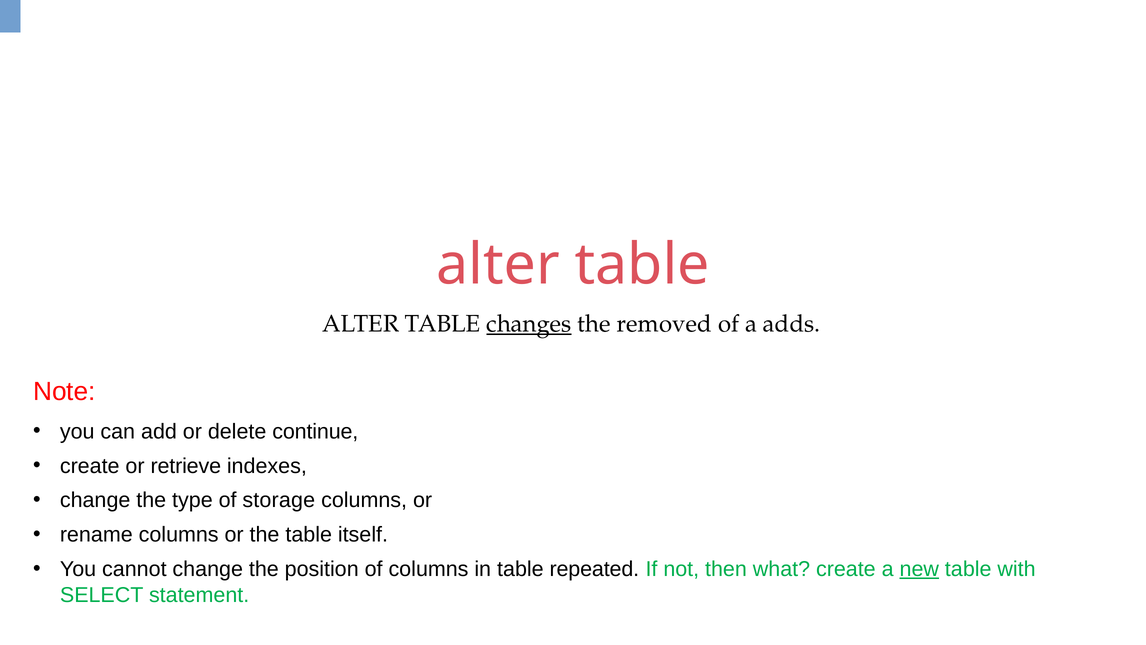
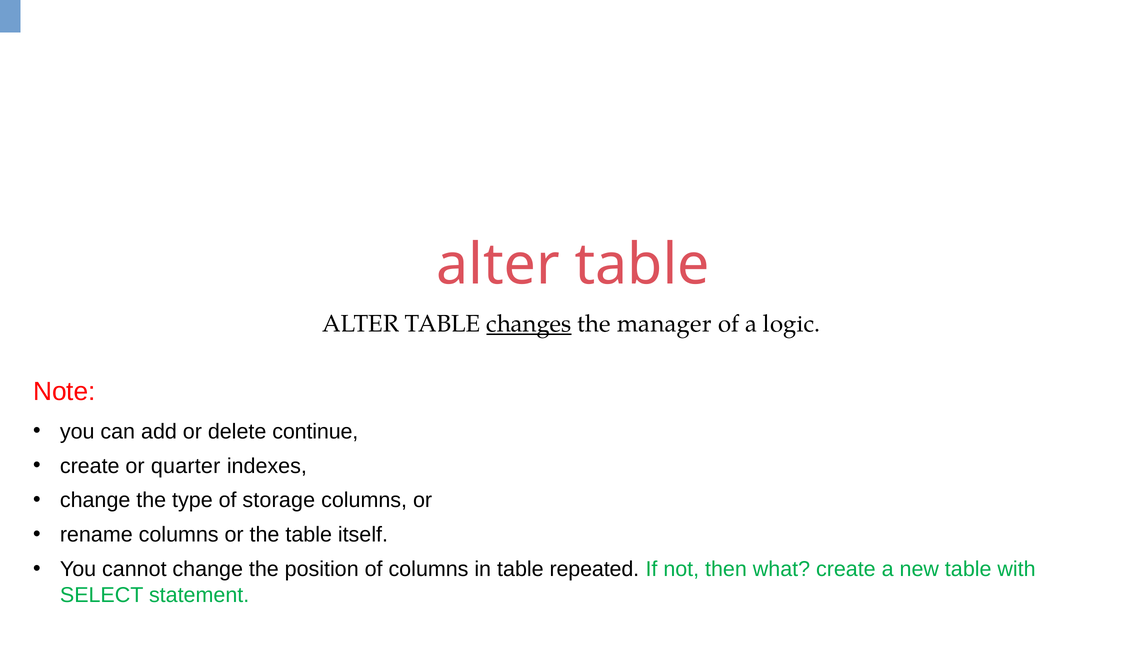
removed: removed -> manager (664, 324)
adds: adds -> logic (792, 324)
retrieve: retrieve -> quarter (186, 466)
new underline: present -> none (919, 569)
